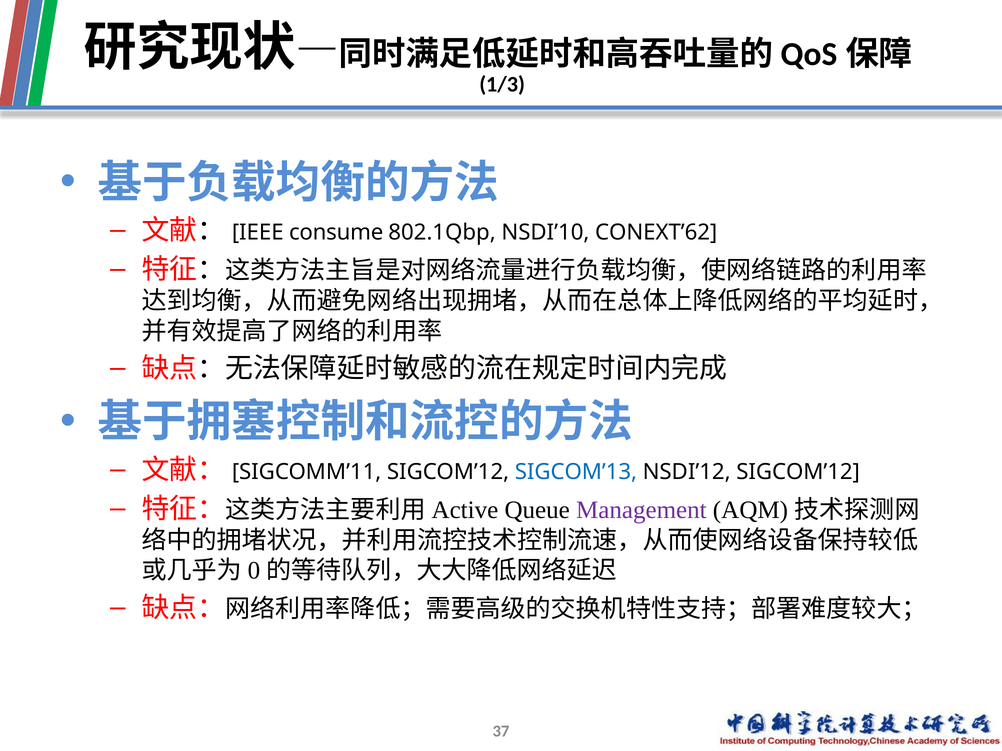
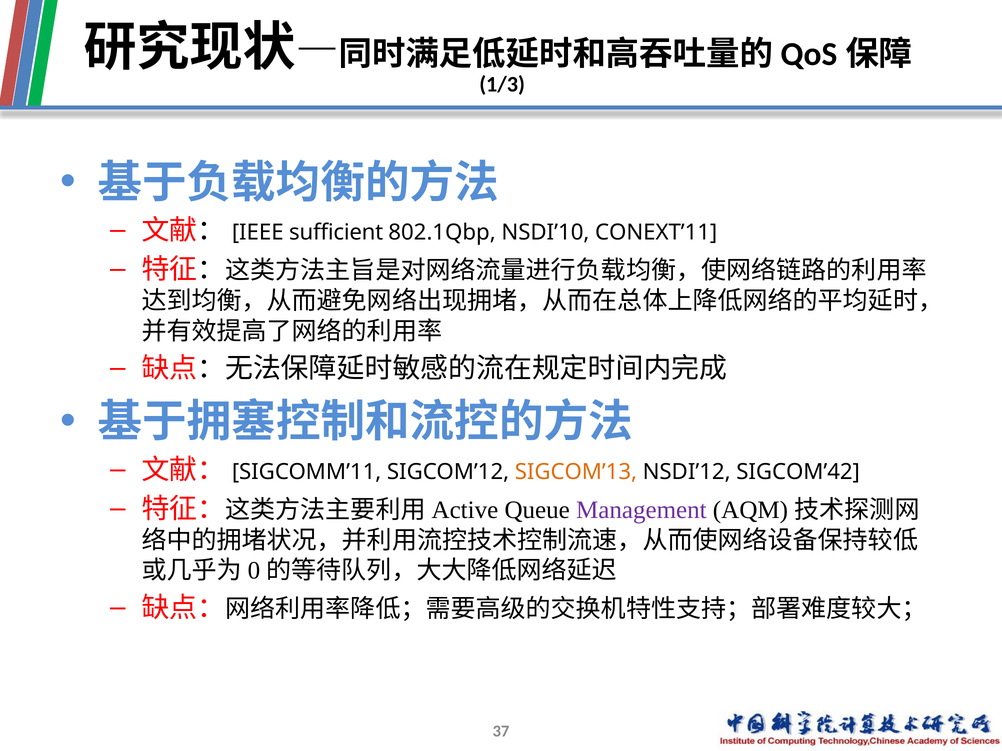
consume: consume -> sufficient (336, 233)
CONEXT’62: CONEXT’62 -> CONEXT’11 (656, 233)
SIGCOM’13 colour: blue -> orange (576, 472)
NSDI’12 SIGCOM’12: SIGCOM’12 -> SIGCOM’42 (798, 472)
